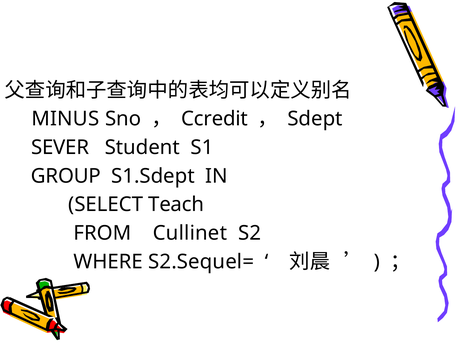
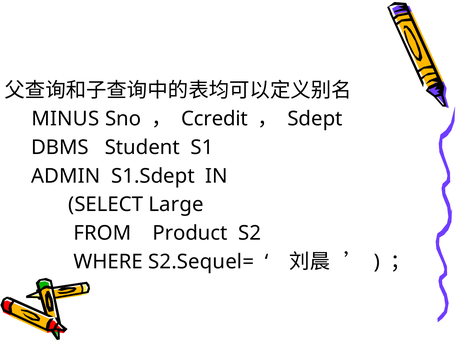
SEVER: SEVER -> DBMS (60, 148)
GROUP: GROUP -> ADMIN (66, 176)
Teach: Teach -> Large (176, 205)
Cullinet: Cullinet -> Product (190, 233)
